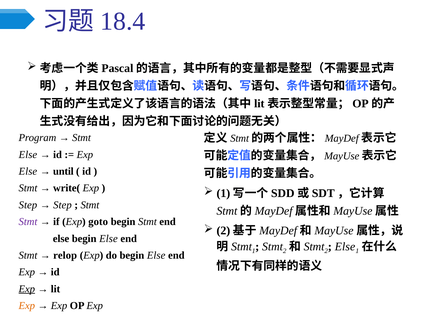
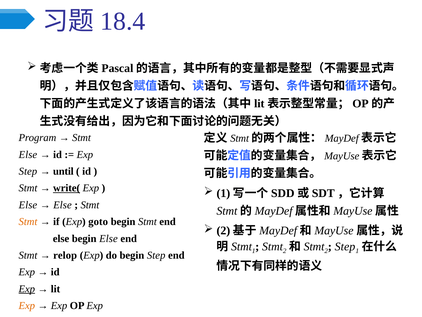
Else: Else -> Step (28, 171)
write( underline: none -> present (67, 188)
Step: Step -> Else (28, 205)
Step: Step -> Else (62, 205)
Stmt colour: purple -> orange (28, 221)
Else: Else -> Step (345, 246)
do begin Else: Else -> Step (156, 255)
